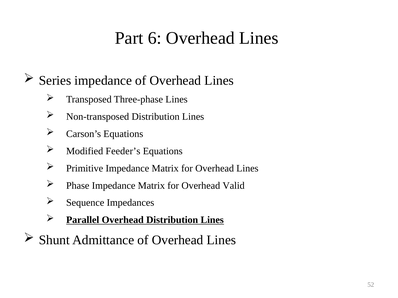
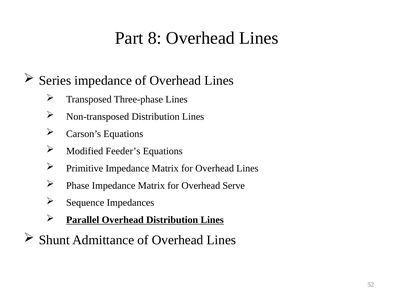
6: 6 -> 8 (155, 38)
Valid: Valid -> Serve (234, 186)
